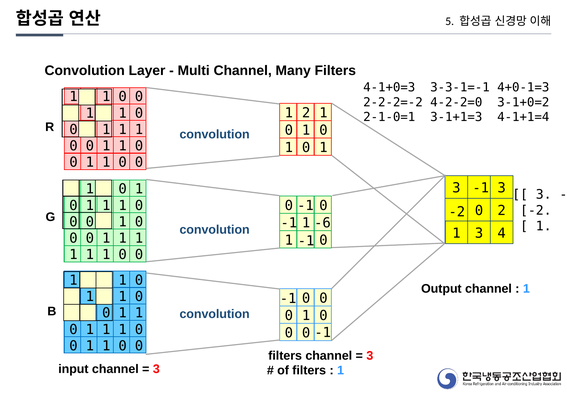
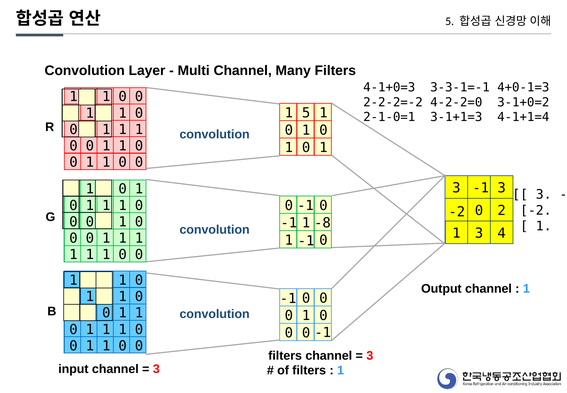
1 2: 2 -> 5 (306, 113)
-6: -6 -> -8 (322, 223)
